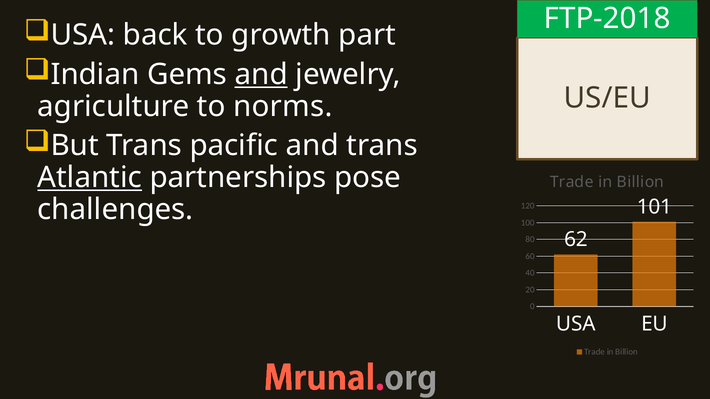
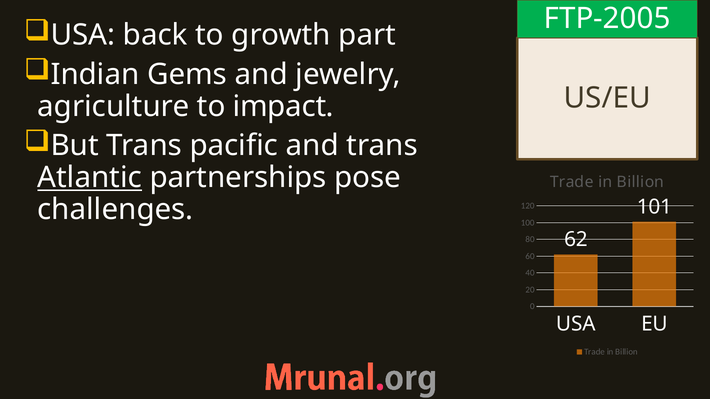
FTP-2018: FTP-2018 -> FTP-2005 (607, 18)
and underline: present -> none (261, 75)
norms: norms -> impact (283, 106)
